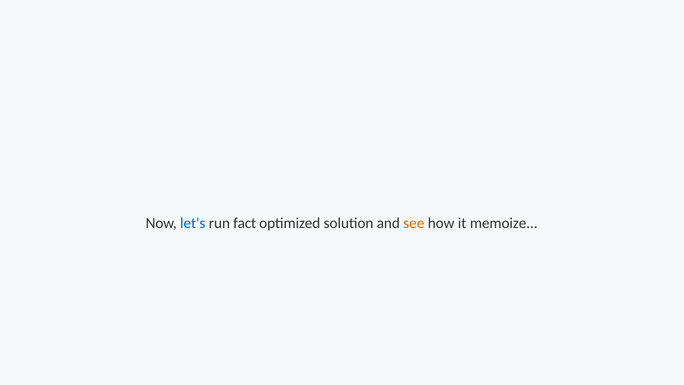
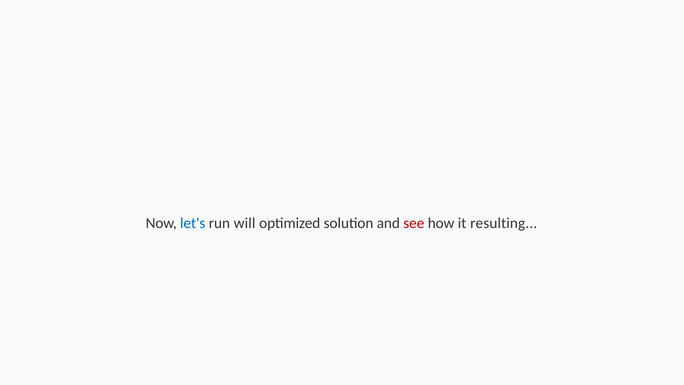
fact: fact -> will (245, 223)
see colour: orange -> red (414, 223)
memoize: memoize -> resulting (504, 223)
